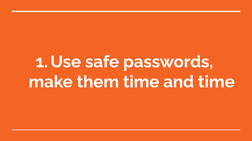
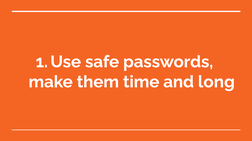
and time: time -> long (216, 82)
